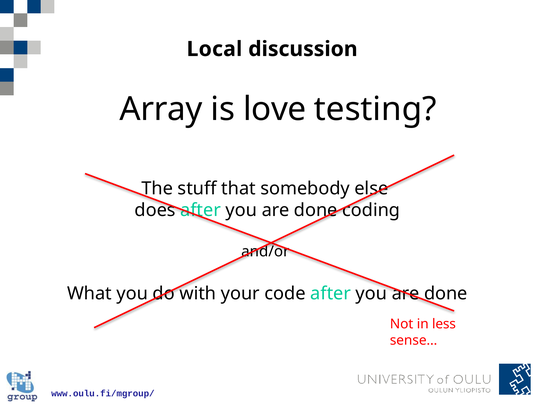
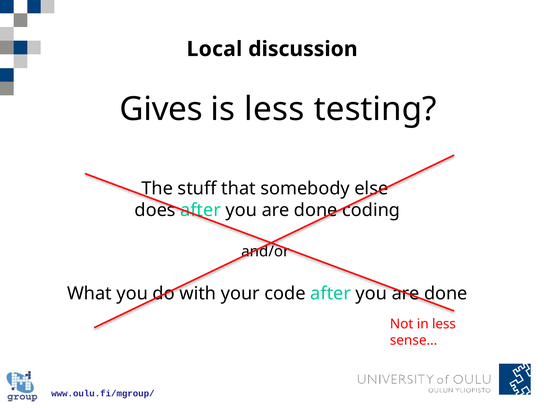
Array: Array -> Gives (161, 109)
is love: love -> less (274, 109)
